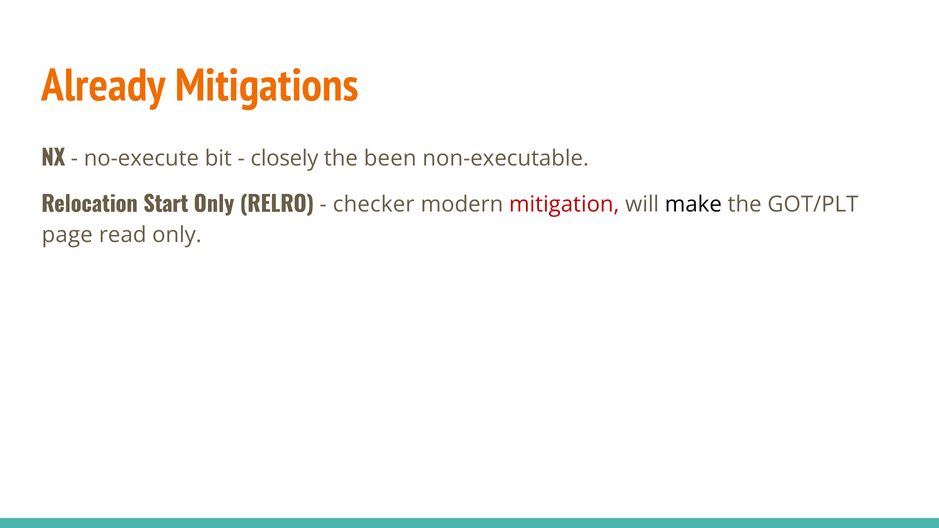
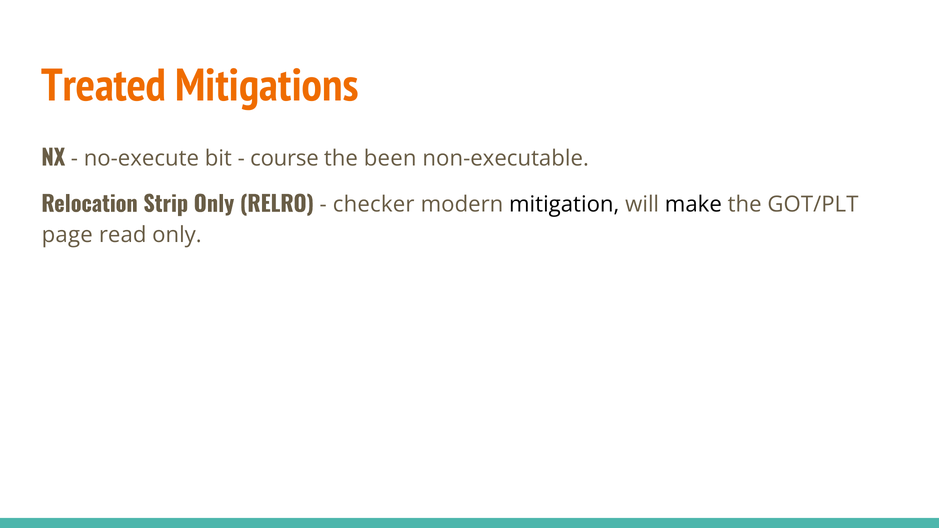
Already: Already -> Treated (104, 86)
closely: closely -> course (284, 158)
Start: Start -> Strip (166, 205)
mitigation colour: red -> black (564, 205)
